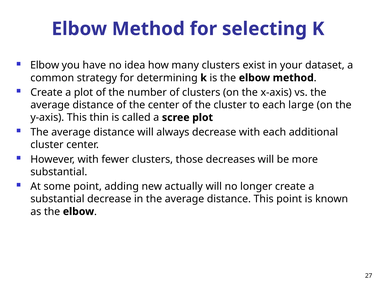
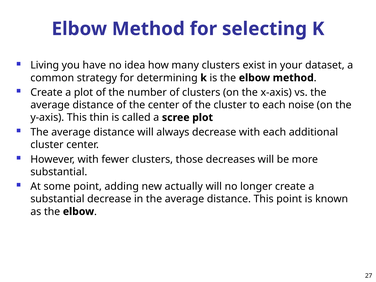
Elbow: Elbow -> Living (45, 65)
large: large -> noise (301, 105)
